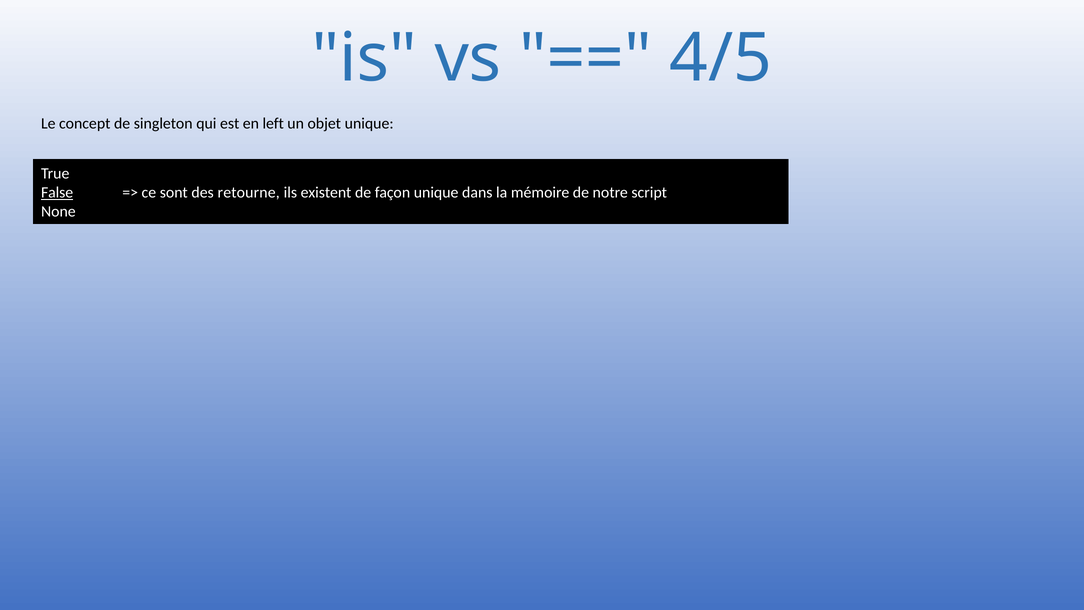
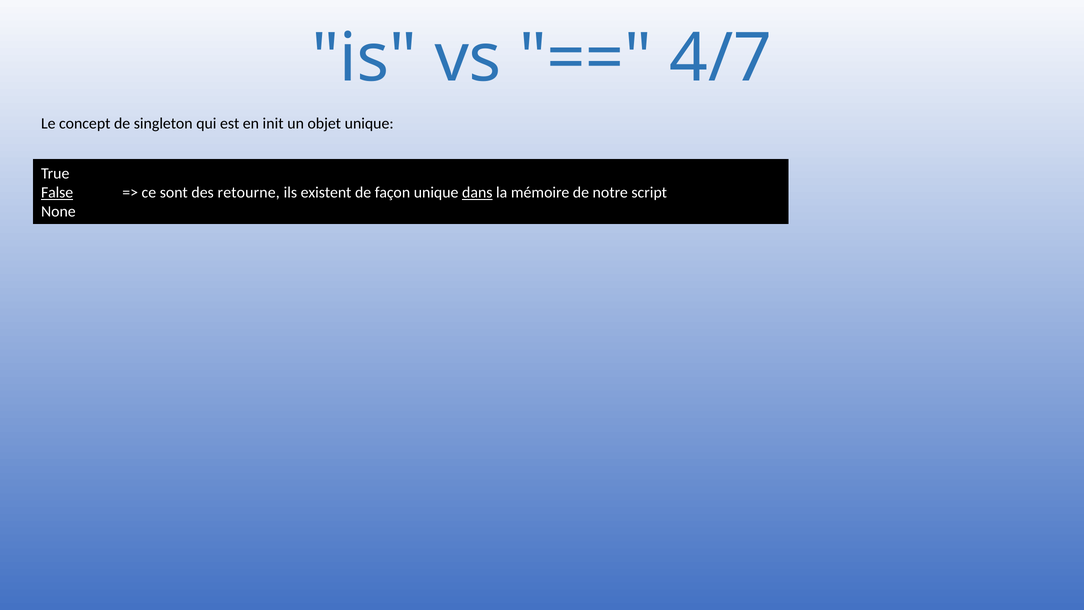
4/5: 4/5 -> 4/7 (721, 58)
left: left -> init (273, 123)
dans underline: none -> present (477, 193)
